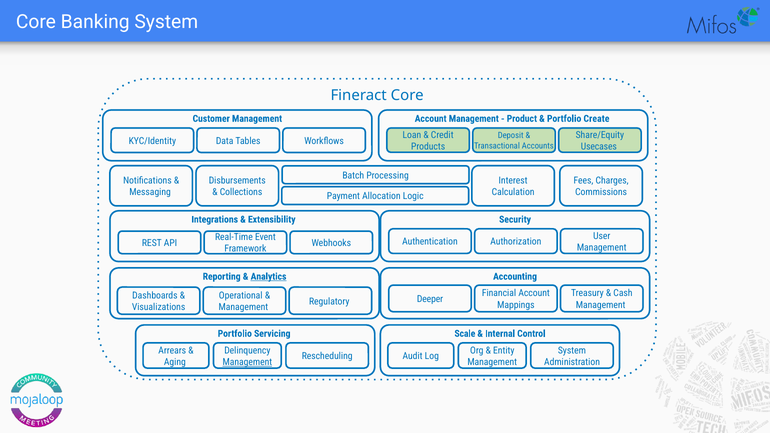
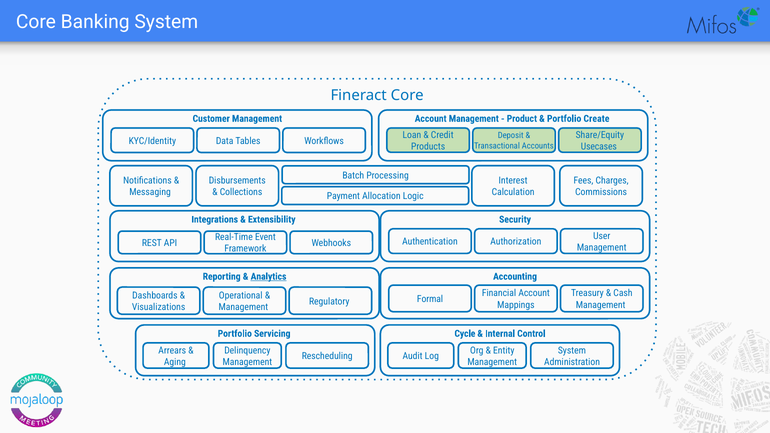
Deeper: Deeper -> Formal (430, 299)
Scale: Scale -> Cycle (465, 334)
Management underline: present -> none (247, 362)
